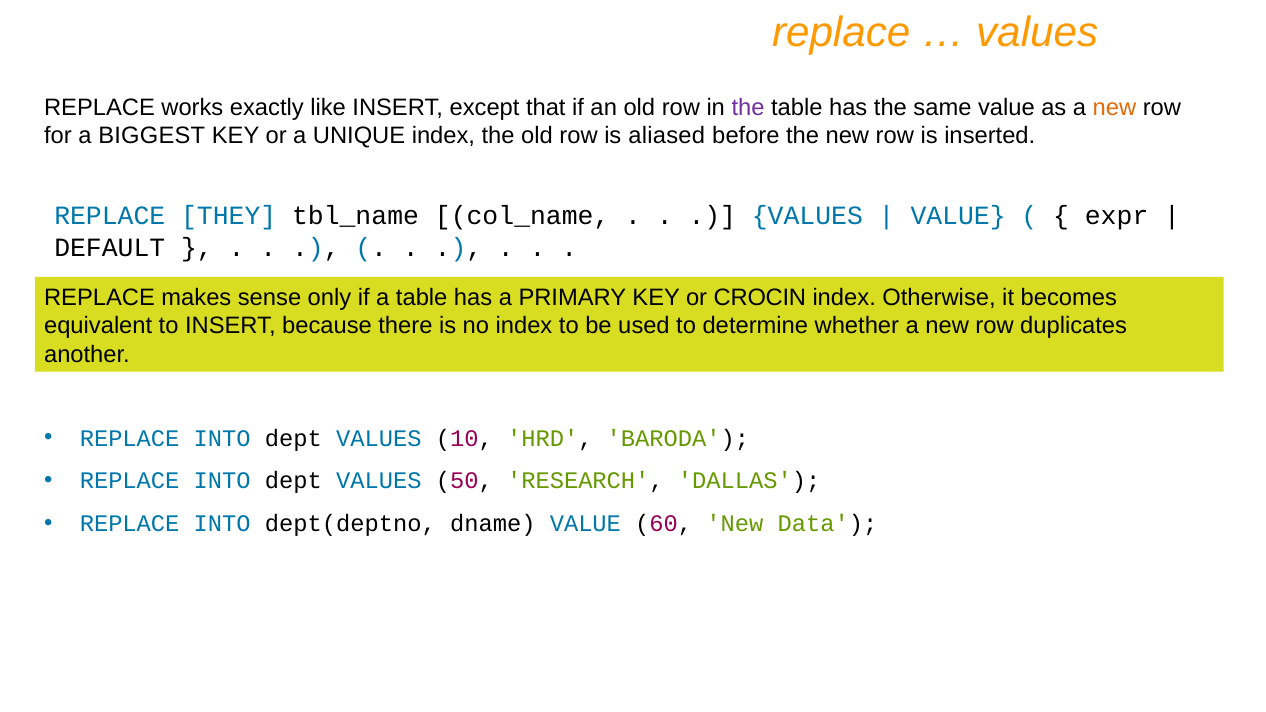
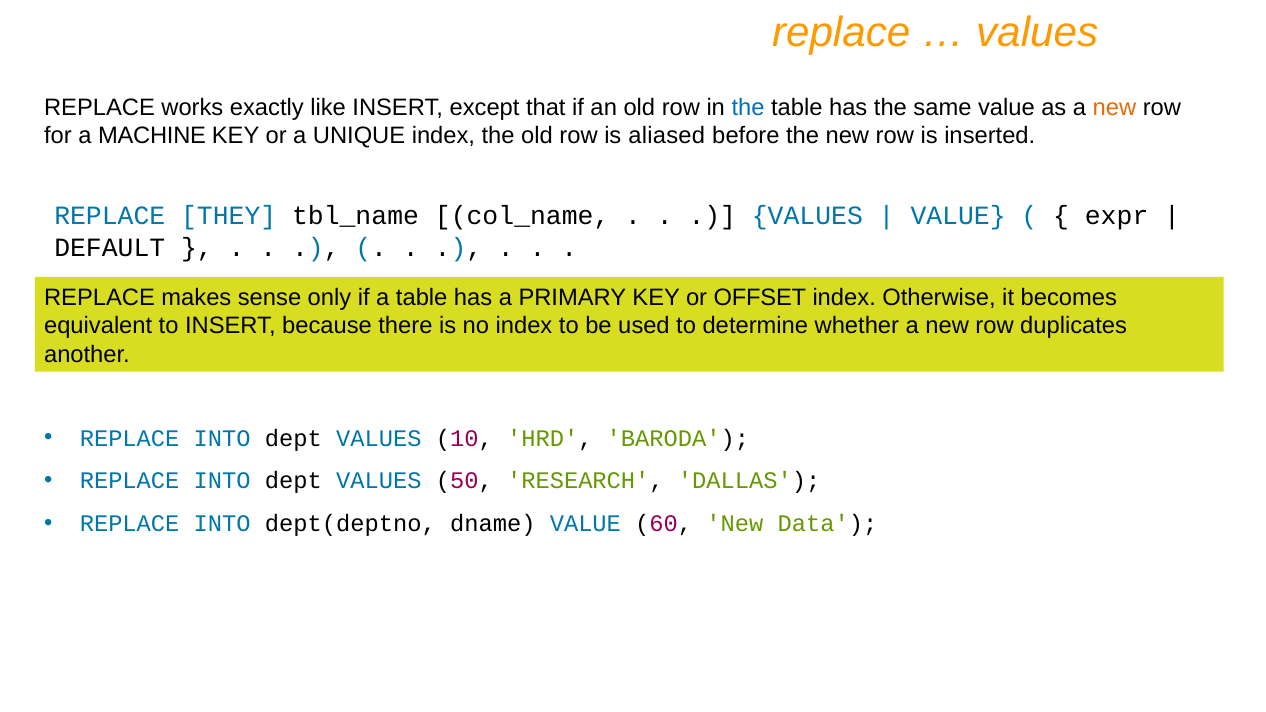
the colour: purple -> blue (748, 108)
BIGGEST: BIGGEST -> MACHINE (152, 136)
CROCIN: CROCIN -> OFFSET (760, 297)
